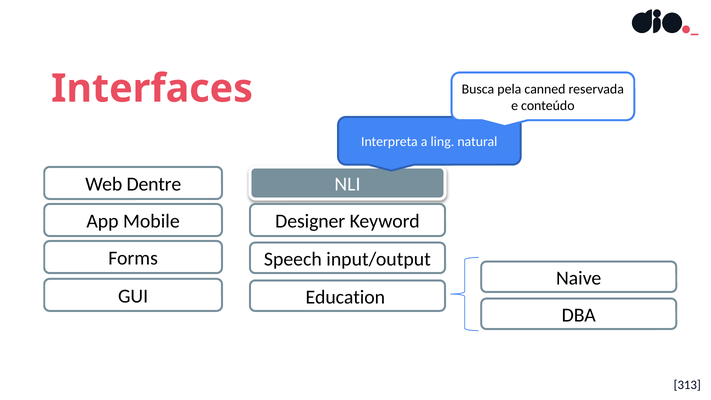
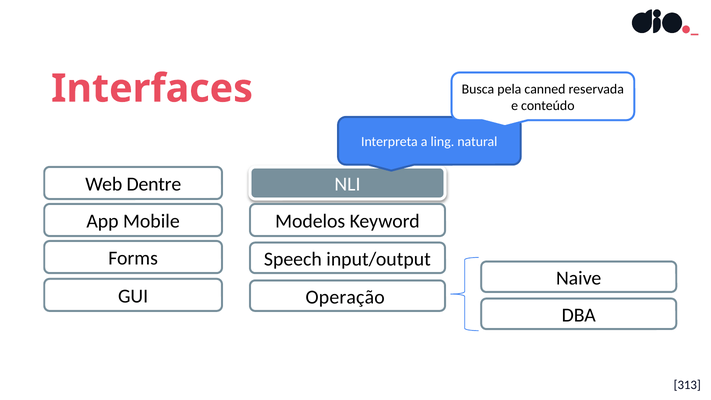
Designer: Designer -> Modelos (310, 221)
Education: Education -> Operação (345, 297)
